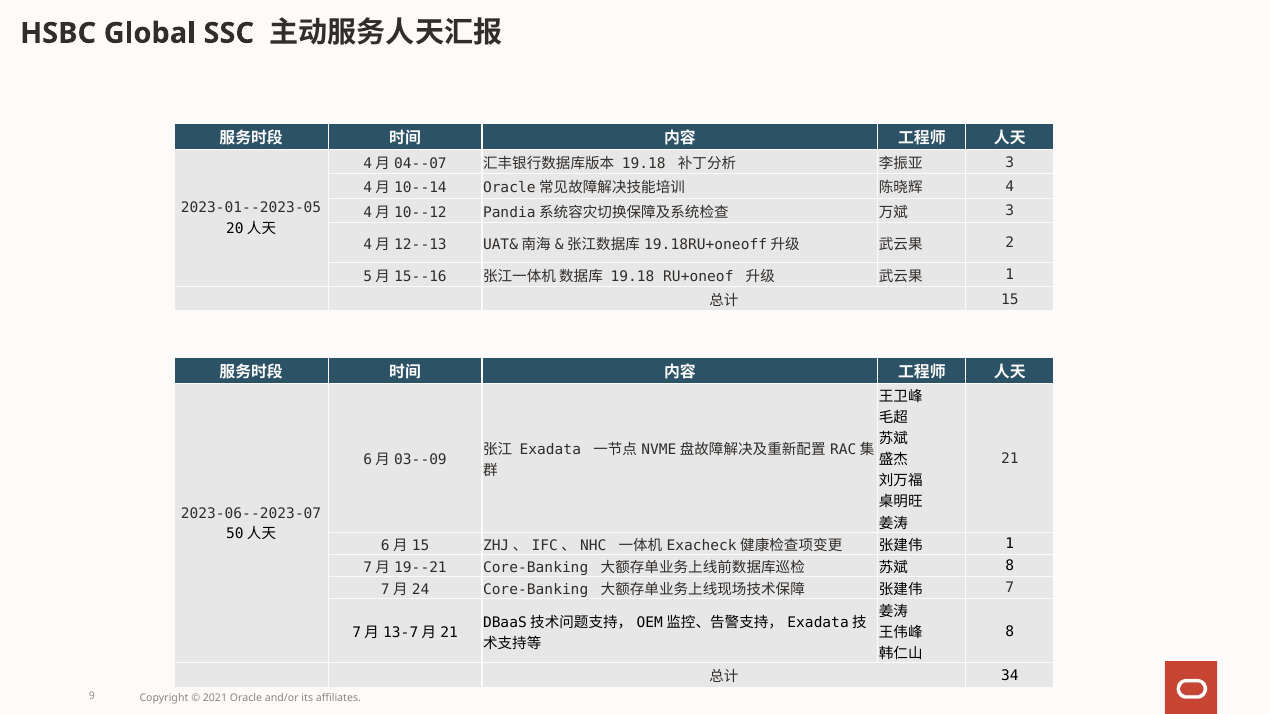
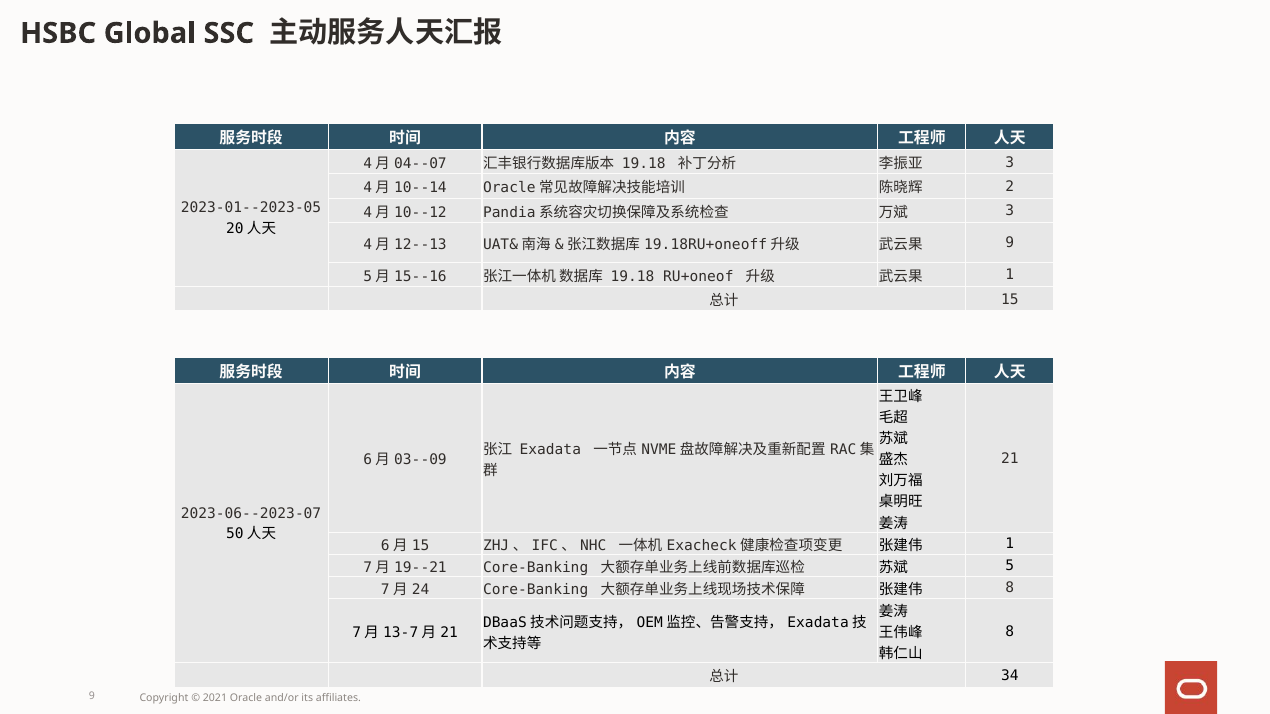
4: 4 -> 2 (1010, 187)
2: 2 -> 9 (1010, 243)
8: 8 -> 5 (1010, 566)
7: 7 -> 8 (1010, 588)
